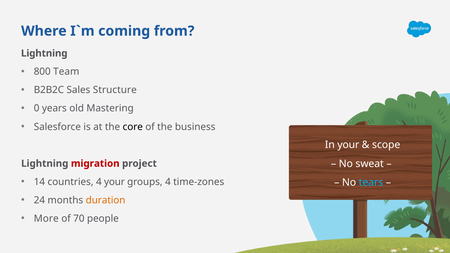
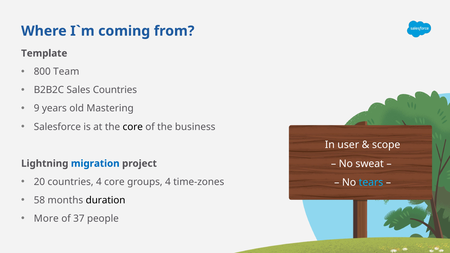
Lightning: Lightning -> Template (44, 53)
Sales Structure: Structure -> Countries (115, 90)
0: 0 -> 9 (37, 108)
In your: your -> user (348, 145)
migration colour: red -> blue (95, 164)
14: 14 -> 20 (39, 182)
4 your: your -> core (114, 182)
24: 24 -> 58 (39, 200)
duration colour: orange -> black (106, 200)
70: 70 -> 37 (79, 219)
